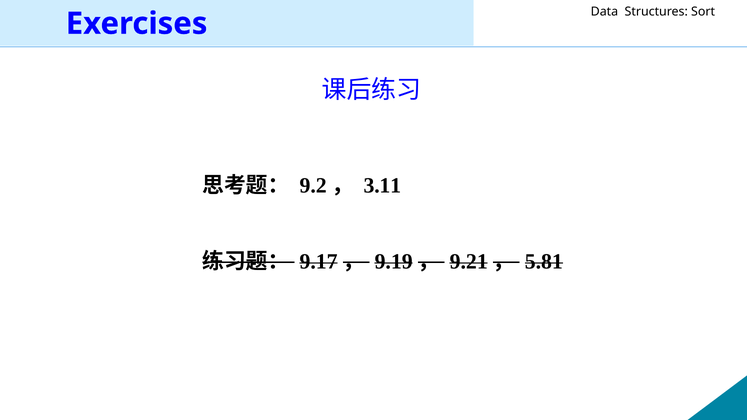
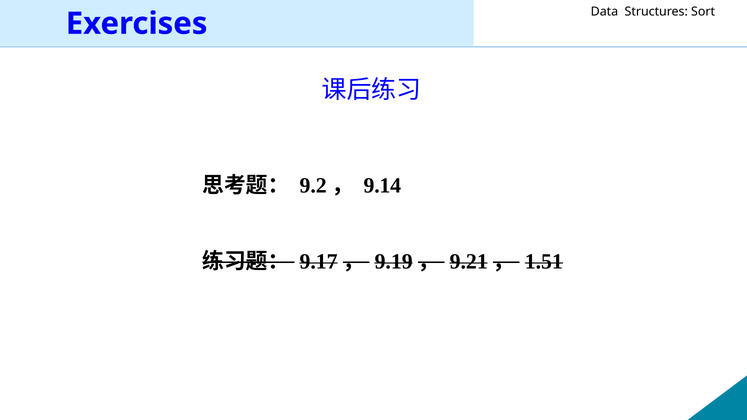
3.11: 3.11 -> 9.14 (382, 186)
5.81: 5.81 -> 1.51 (544, 262)
